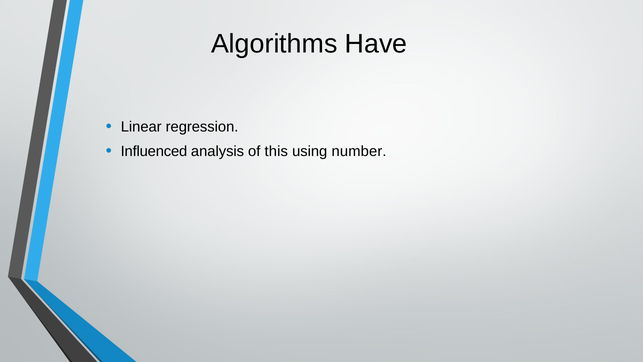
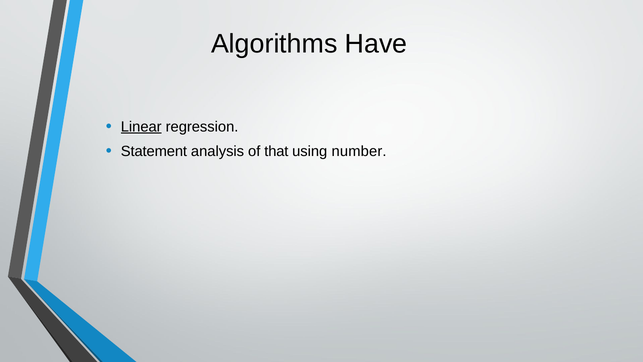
Linear underline: none -> present (141, 127)
Influenced: Influenced -> Statement (154, 151)
this: this -> that (276, 151)
